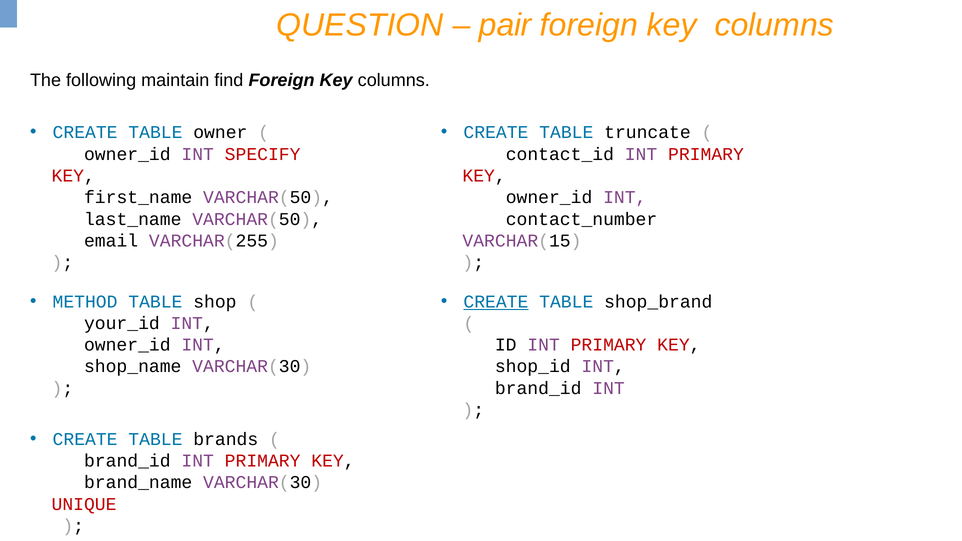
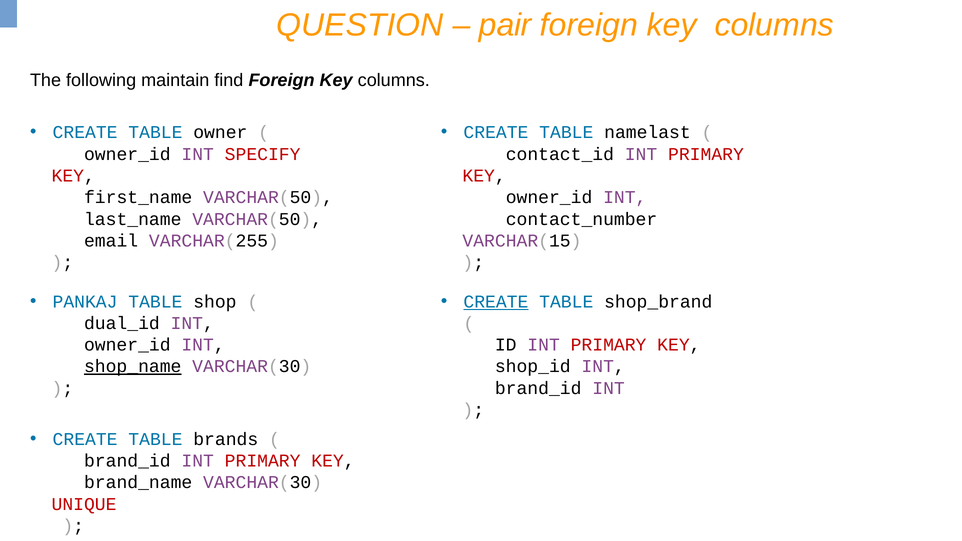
truncate: truncate -> namelast (647, 133)
METHOD: METHOD -> PANKAJ (85, 302)
your_id: your_id -> dual_id (122, 323)
shop_name underline: none -> present (133, 367)
